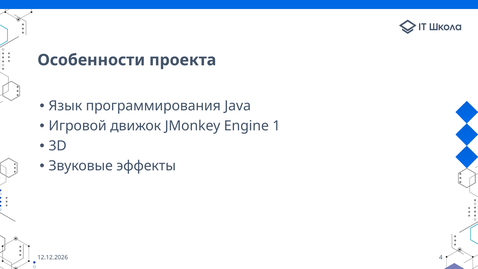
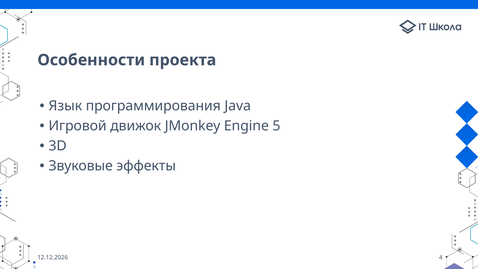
1: 1 -> 5 (276, 126)
